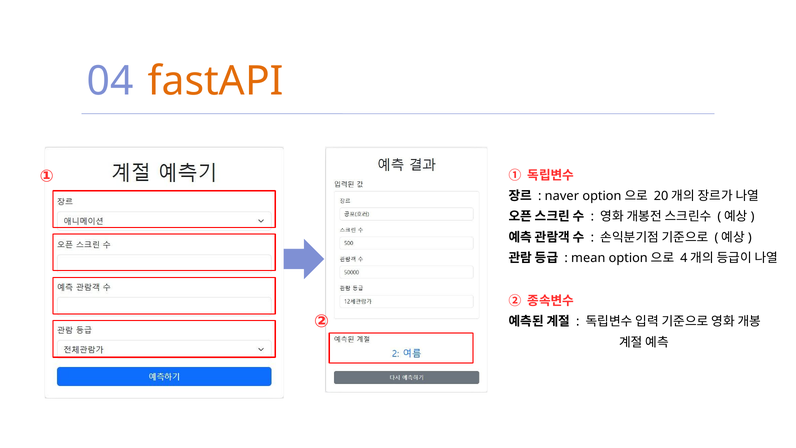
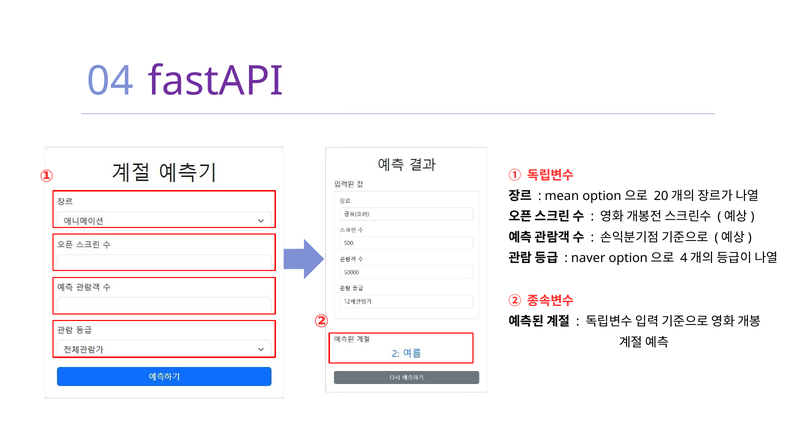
fastAPI colour: orange -> purple (216, 81)
naver: naver -> mean (562, 196)
mean: mean -> naver (588, 258)
